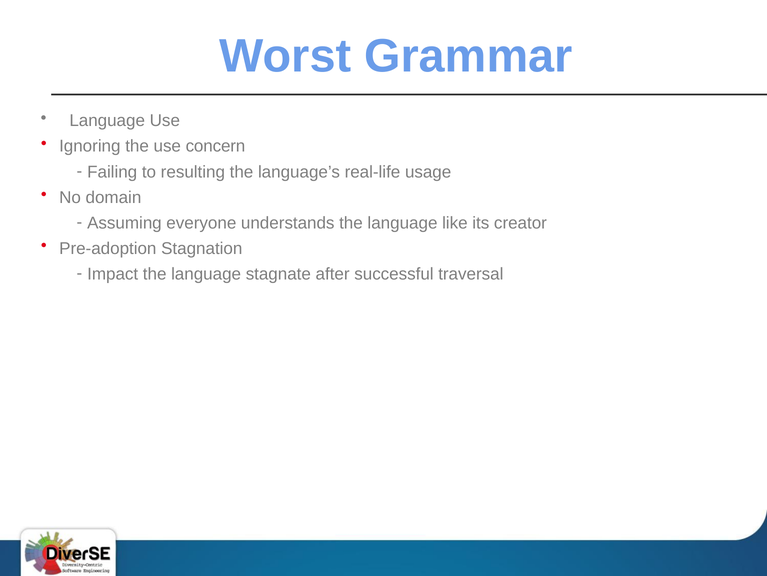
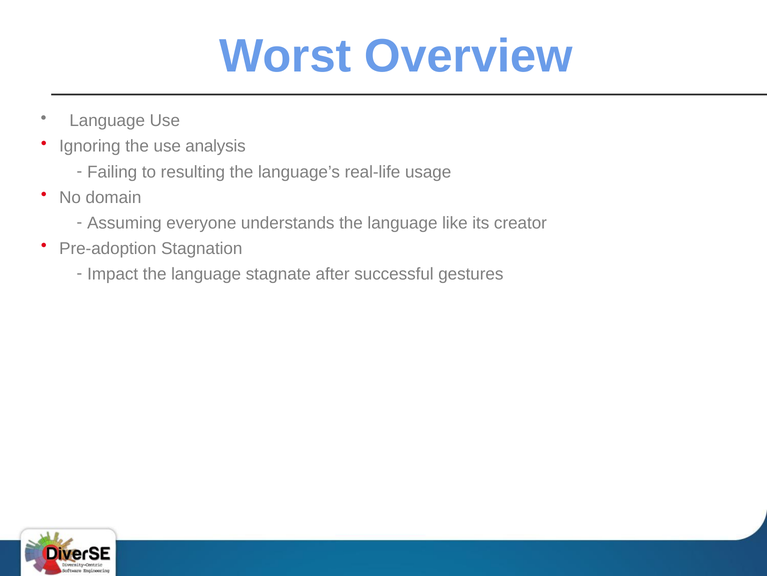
Grammar: Grammar -> Overview (468, 56)
concern: concern -> analysis (215, 146)
traversal: traversal -> gestures (471, 274)
